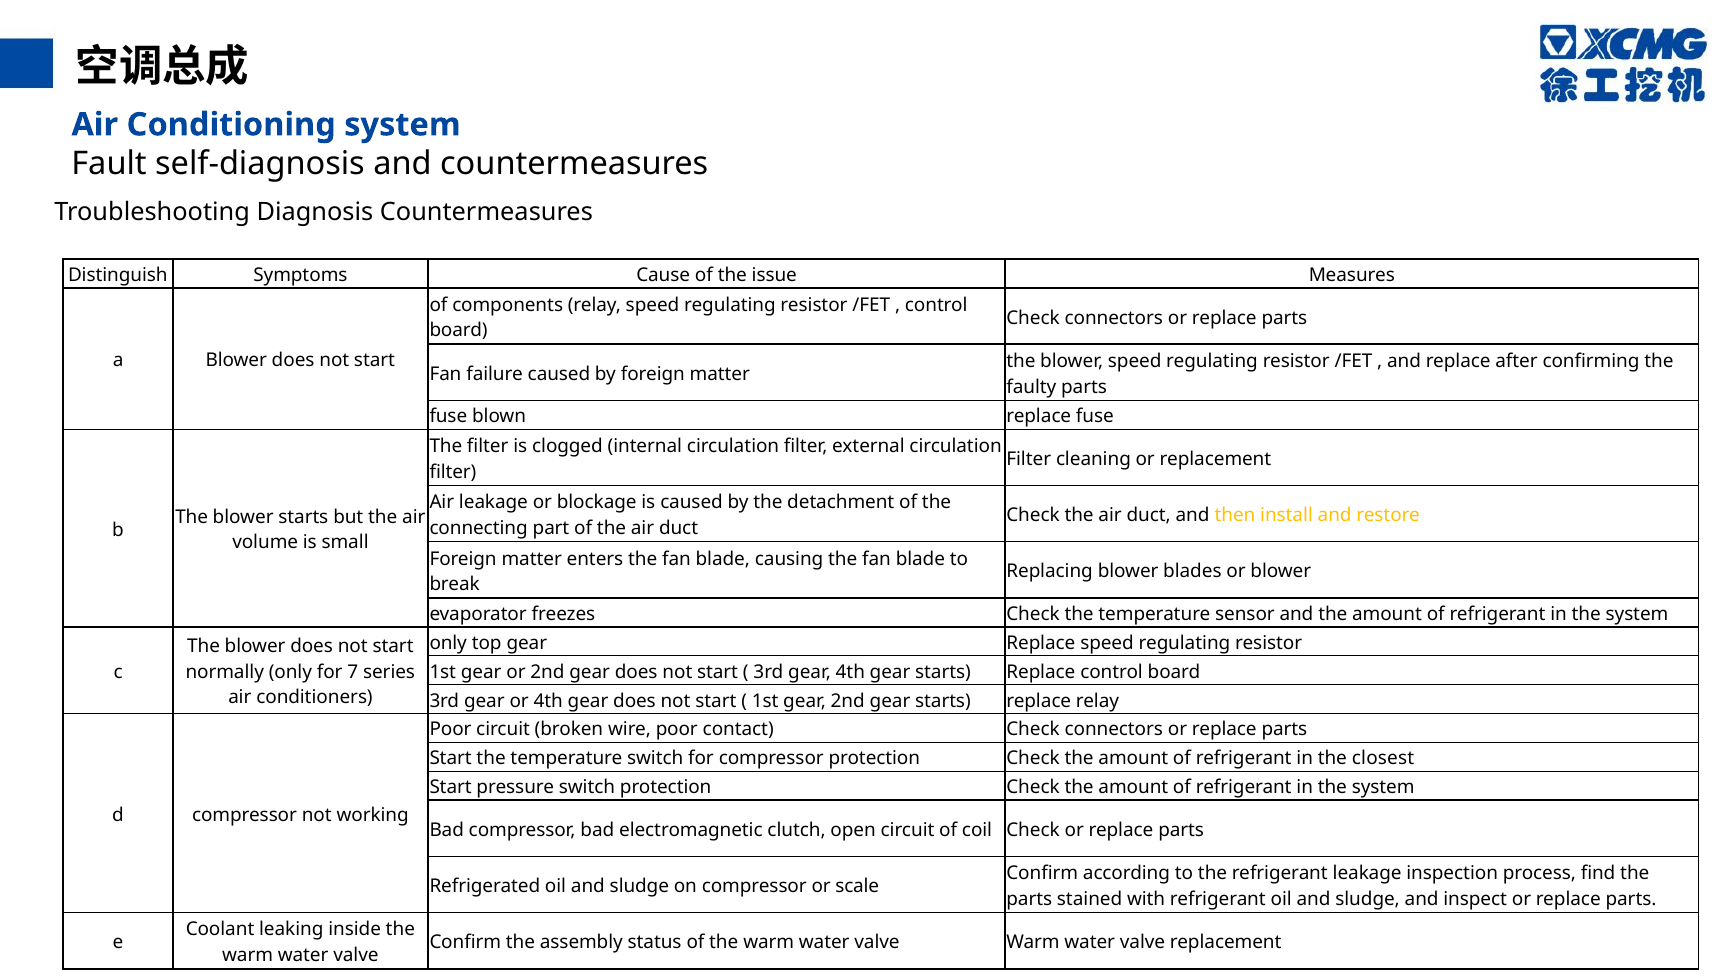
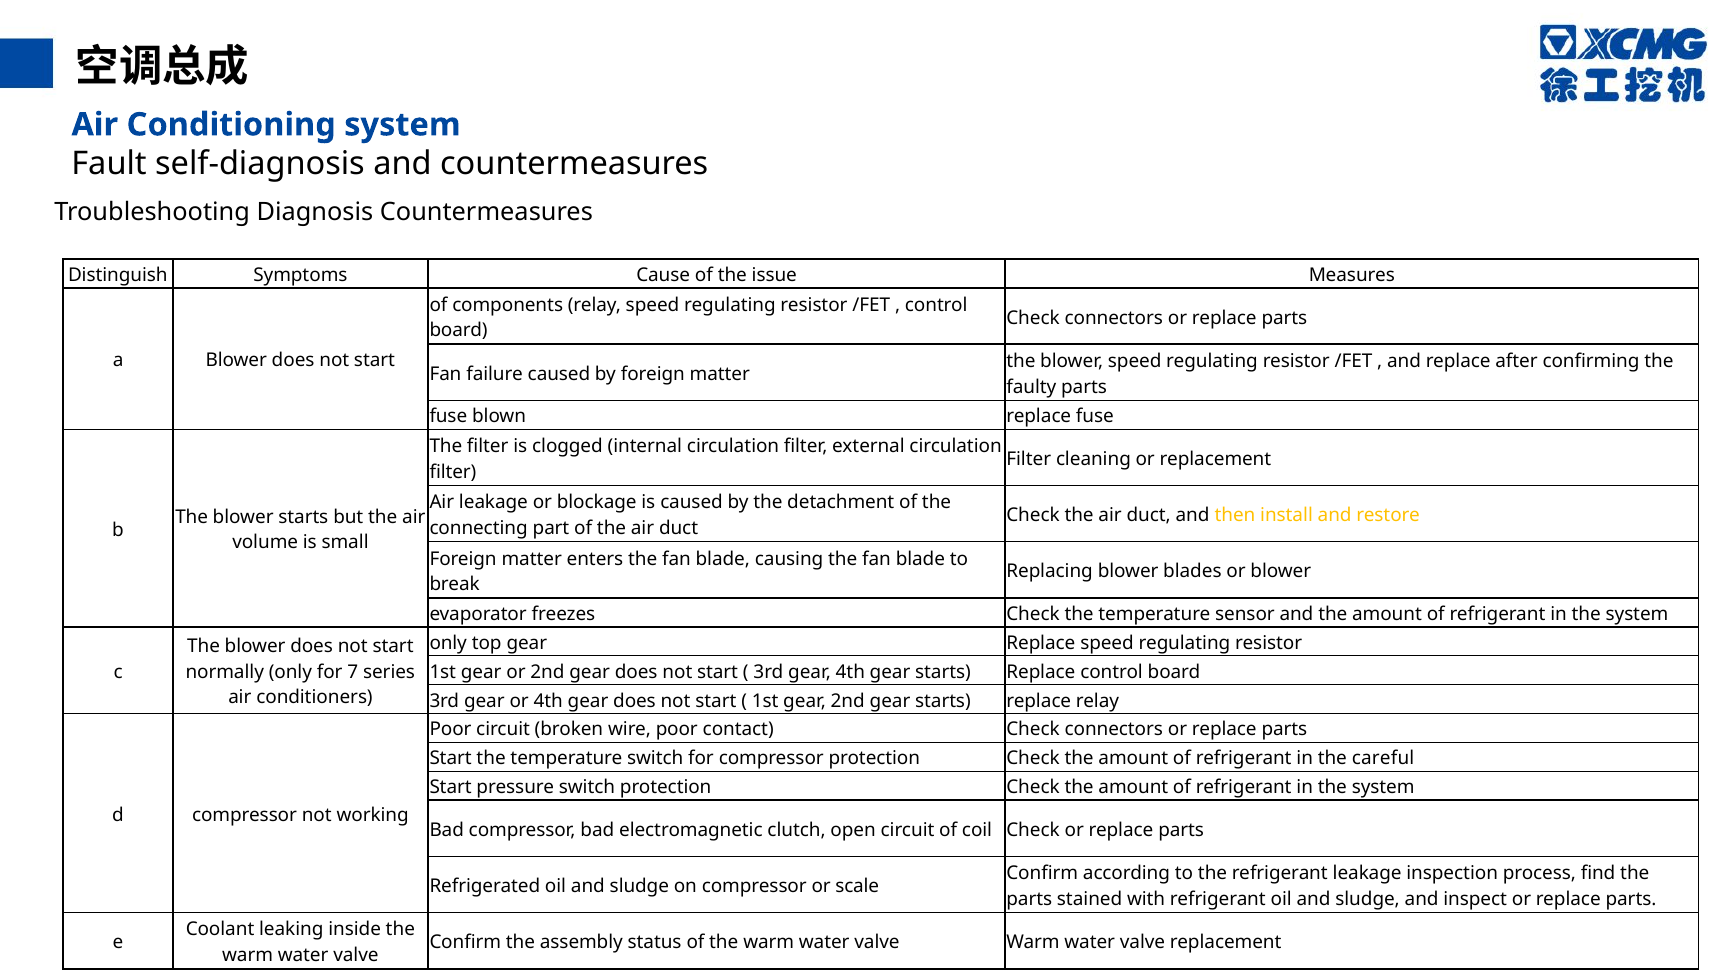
closest: closest -> careful (1383, 759)
